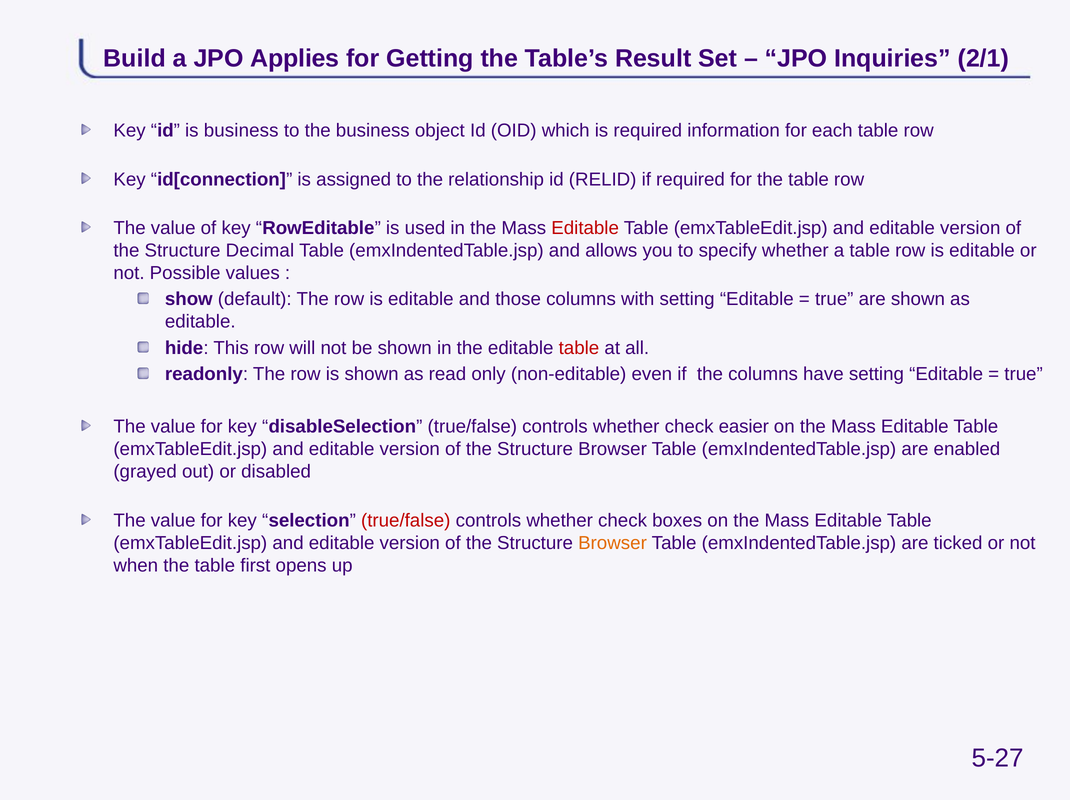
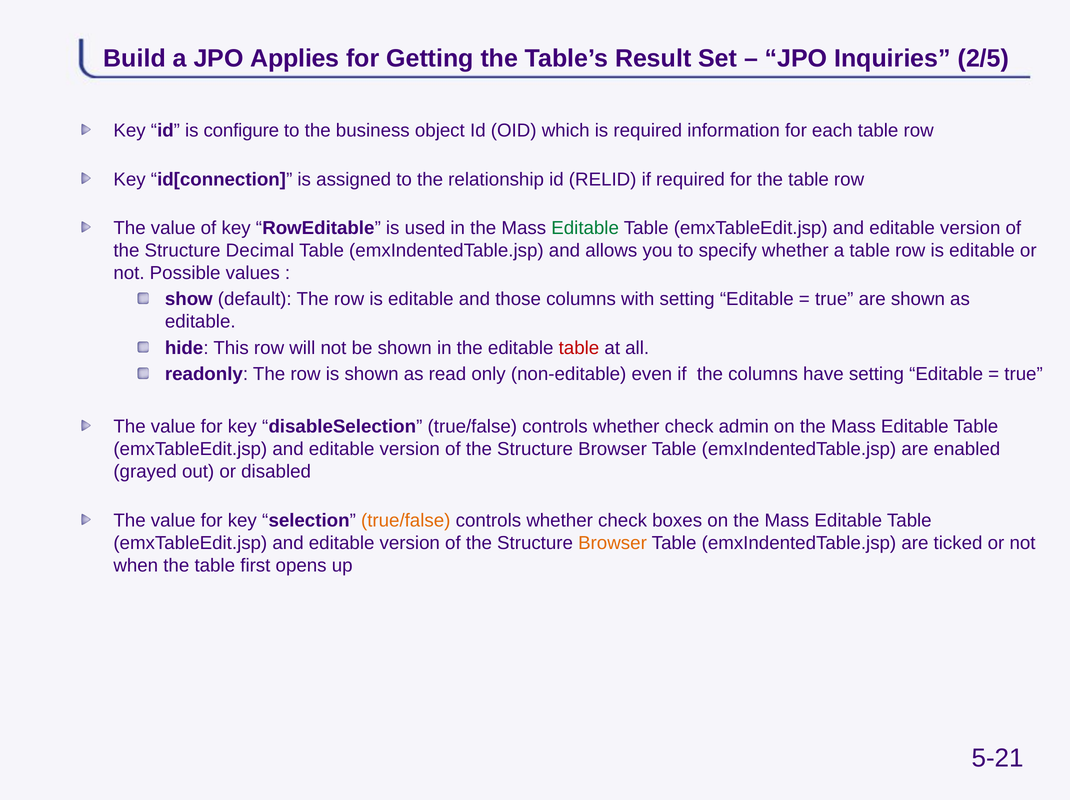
2/1: 2/1 -> 2/5 (983, 58)
is business: business -> configure (241, 131)
Editable colour: red -> green (585, 228)
easier: easier -> admin (744, 426)
true/false colour: red -> orange (406, 520)
5-27: 5-27 -> 5-21 (998, 757)
